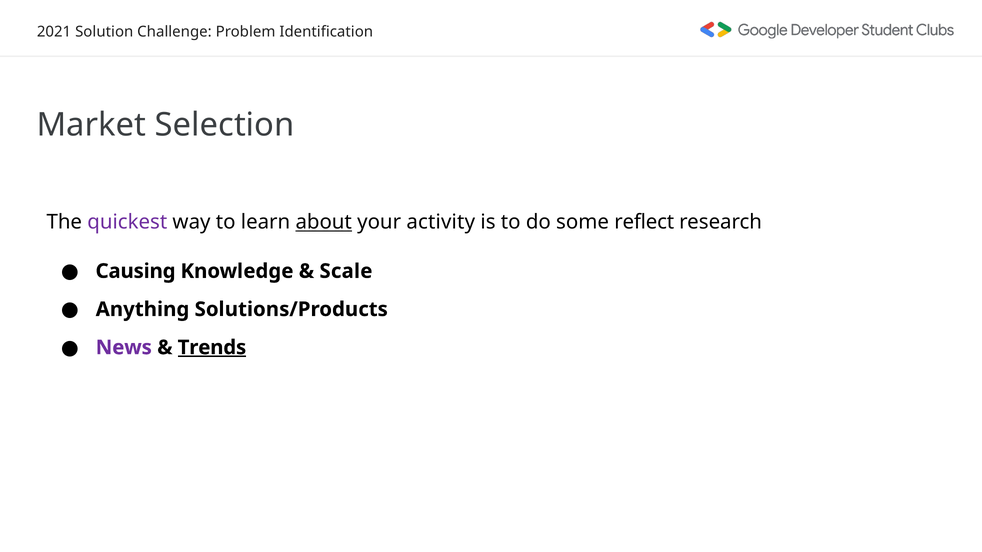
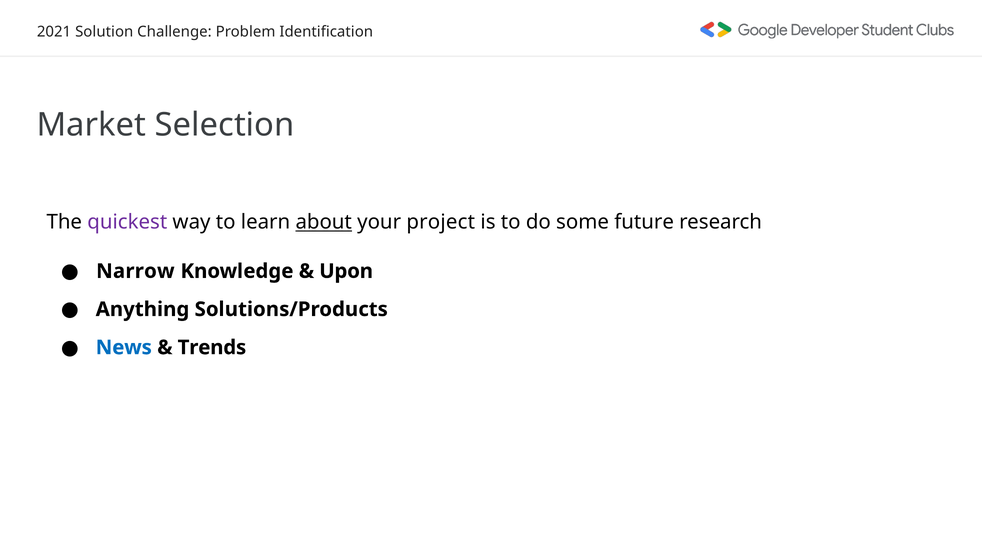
activity: activity -> project (441, 222)
reflect: reflect -> future (644, 222)
Causing: Causing -> Narrow (135, 271)
Scale: Scale -> Upon (346, 271)
News colour: purple -> blue (124, 348)
Trends underline: present -> none (212, 348)
